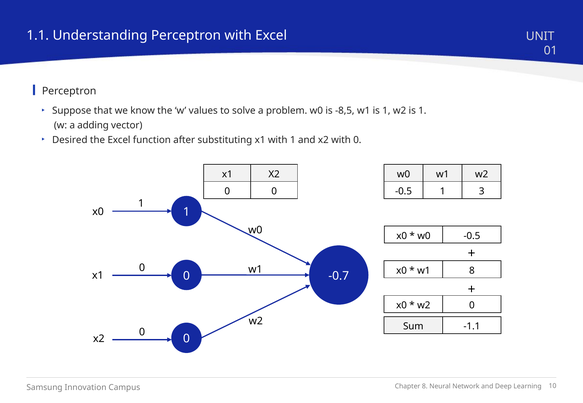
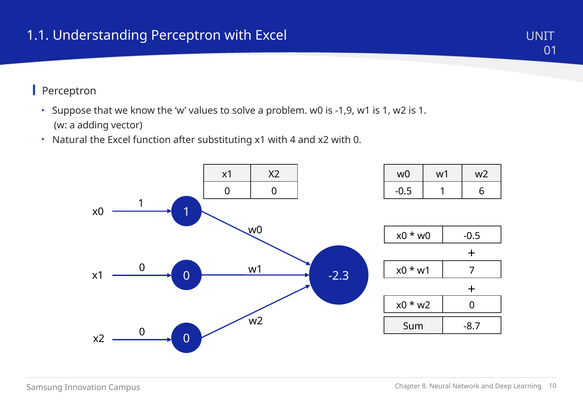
-8,5: -8,5 -> -1,9 (345, 111)
Desired: Desired -> Natural (70, 140)
with 1: 1 -> 4 (293, 140)
3: 3 -> 6 (482, 192)
w1 8: 8 -> 7 (472, 271)
-0.7: -0.7 -> -2.3 (339, 276)
-1.1: -1.1 -> -8.7 (472, 327)
